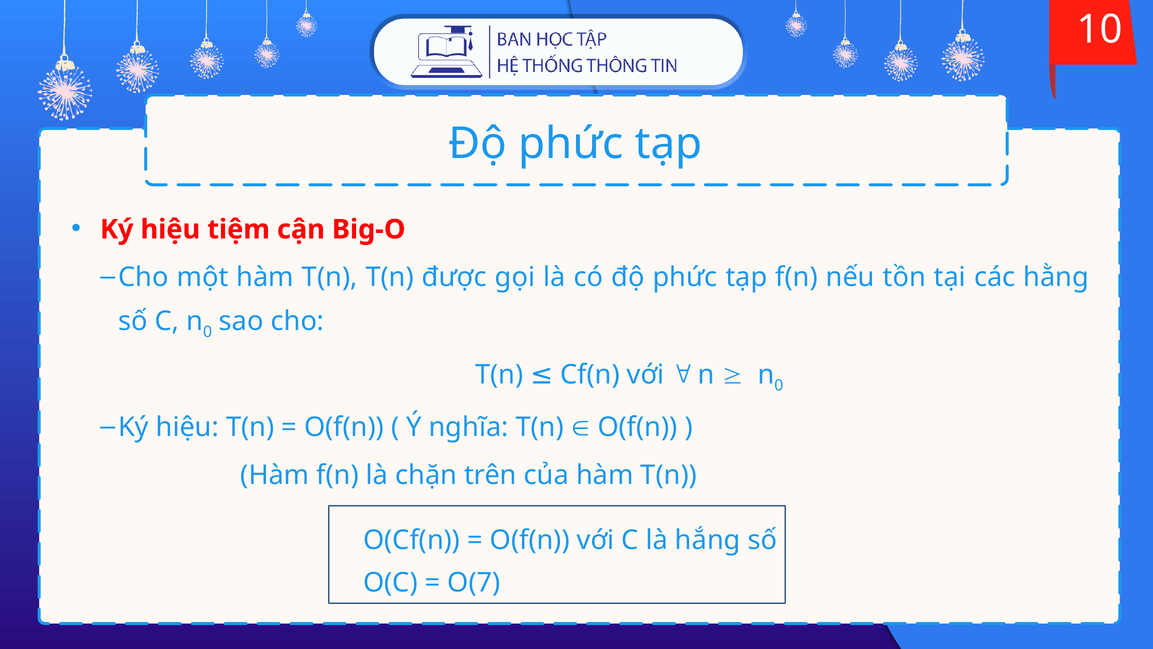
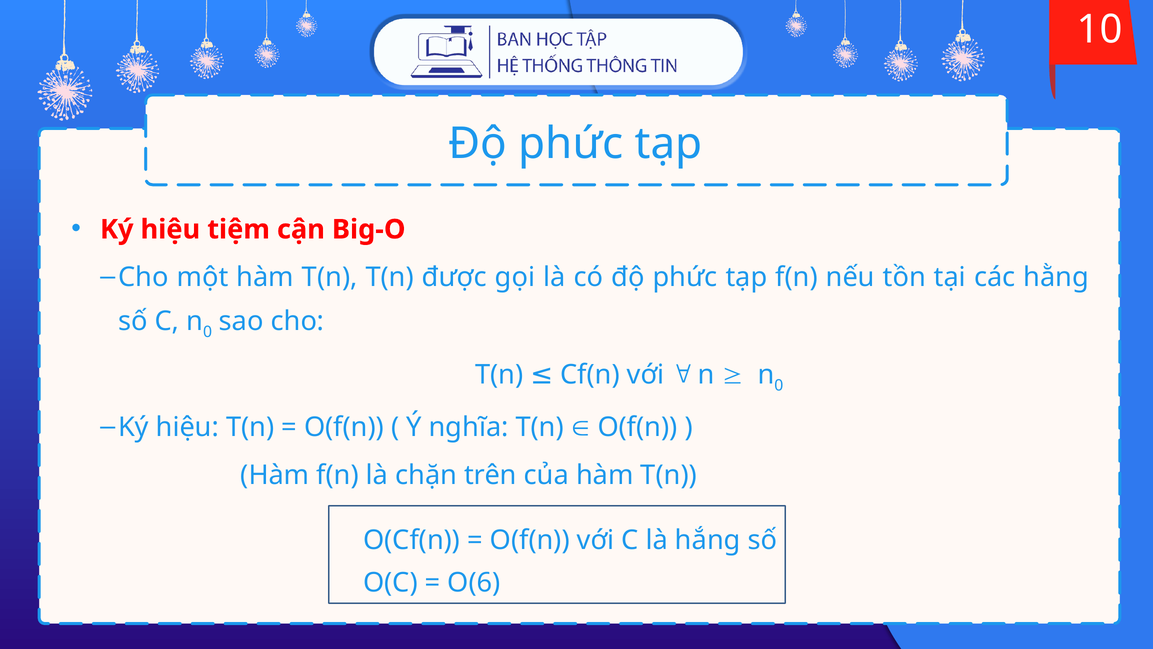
O(7: O(7 -> O(6 (474, 582)
